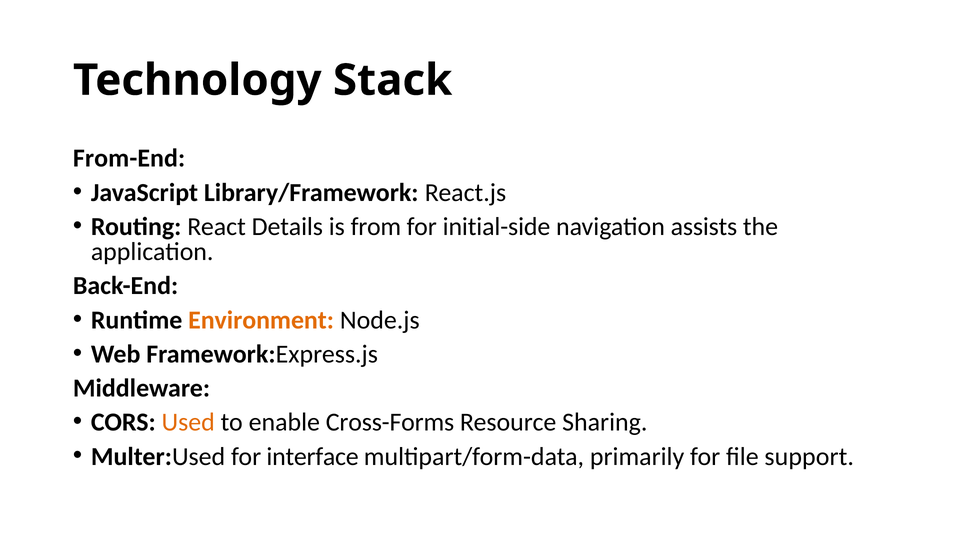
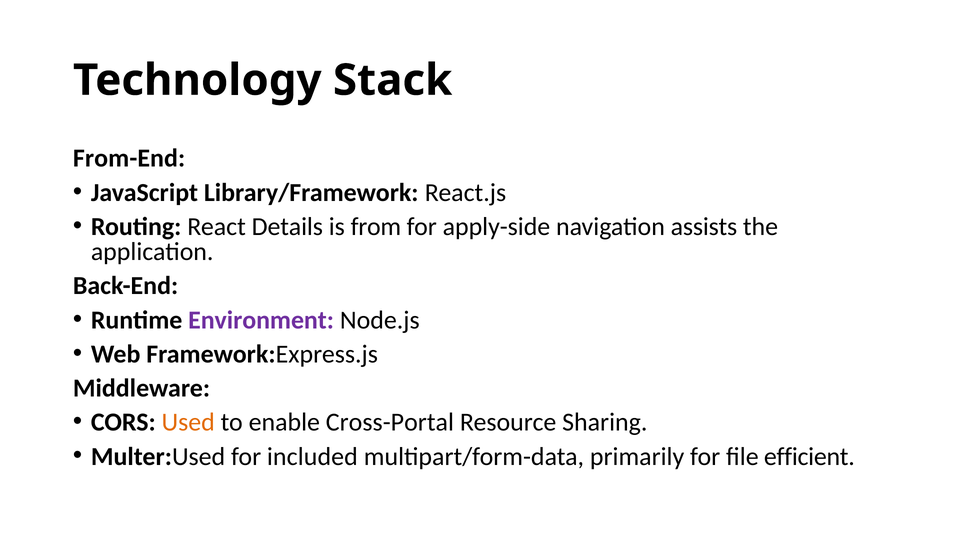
initial-side: initial-side -> apply-side (496, 227)
Environment colour: orange -> purple (261, 320)
Cross-Forms: Cross-Forms -> Cross-Portal (390, 423)
interface: interface -> included (312, 457)
support: support -> efficient (809, 457)
